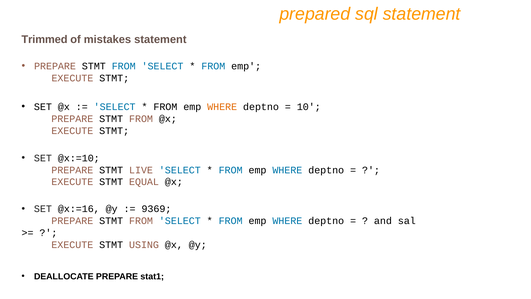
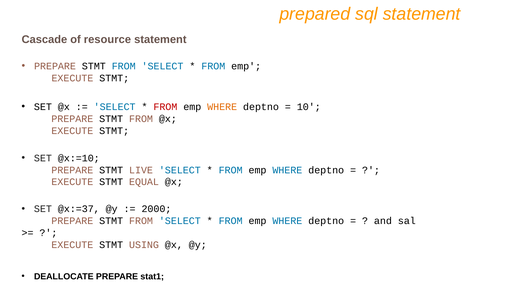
Trimmed: Trimmed -> Cascade (44, 39)
mistakes: mistakes -> resource (107, 39)
FROM colour: black -> red (165, 107)
@x:=16: @x:=16 -> @x:=37 (79, 209)
9369: 9369 -> 2000 (156, 209)
